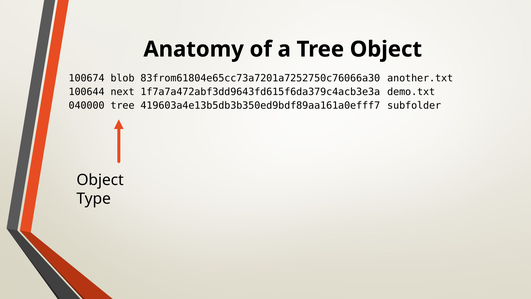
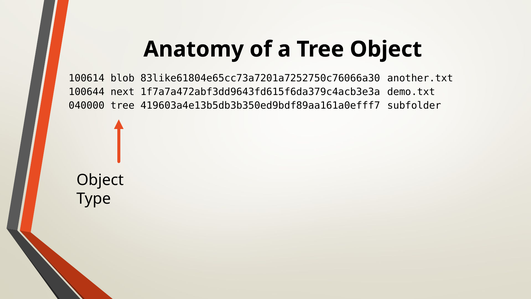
100674: 100674 -> 100614 (87, 78)
83from61804e65cc73a7201a7252750c76066a30: 83from61804e65cc73a7201a7252750c76066a30 -> 83like61804e65cc73a7201a7252750c76066a30 (260, 78)
